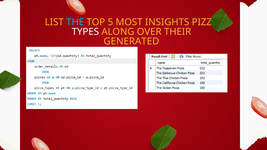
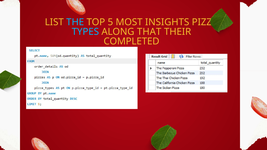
TYPES colour: white -> light blue (85, 32)
OVER: OVER -> THAT (149, 32)
GENERATED: GENERATED -> COMPLETED (131, 41)
